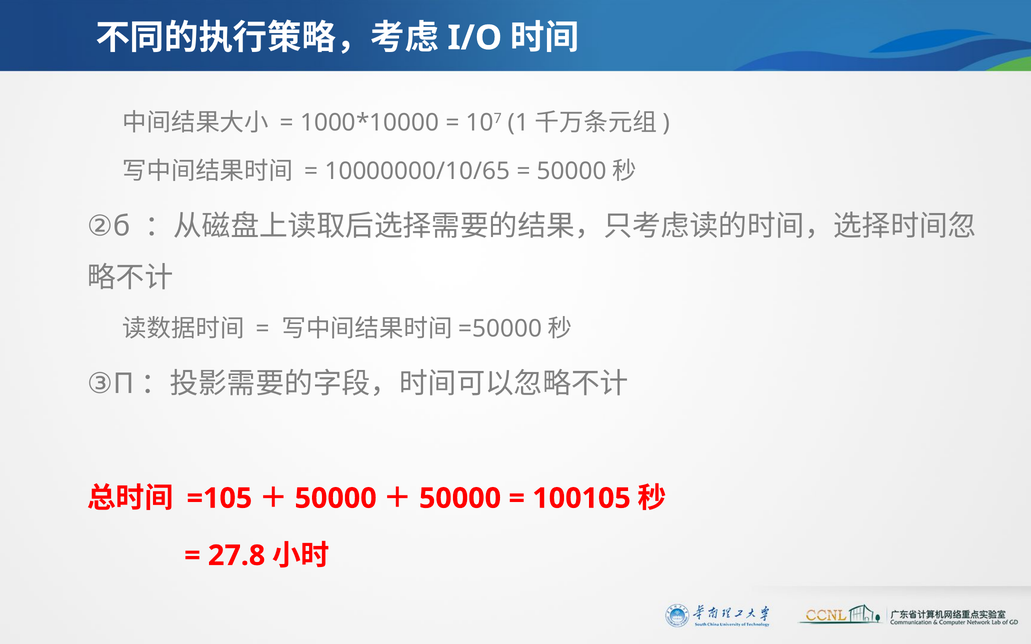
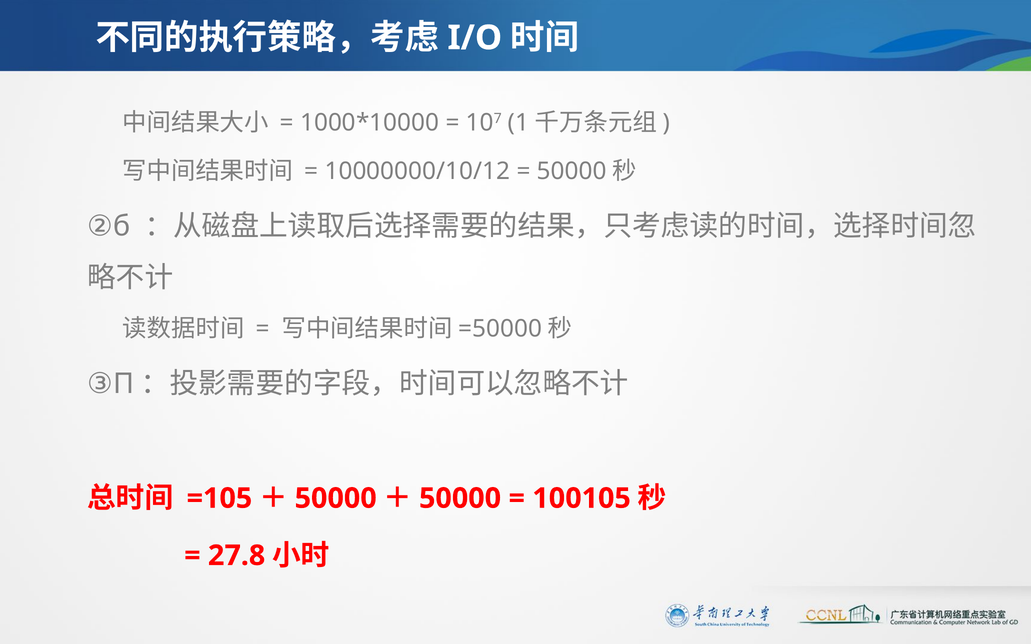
10000000/10/65: 10000000/10/65 -> 10000000/10/12 (417, 172)
